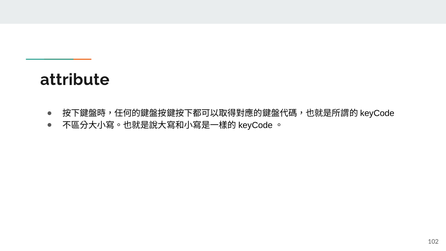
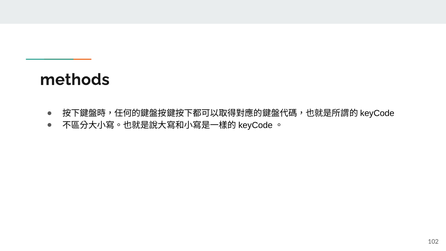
attribute: attribute -> methods (75, 80)
